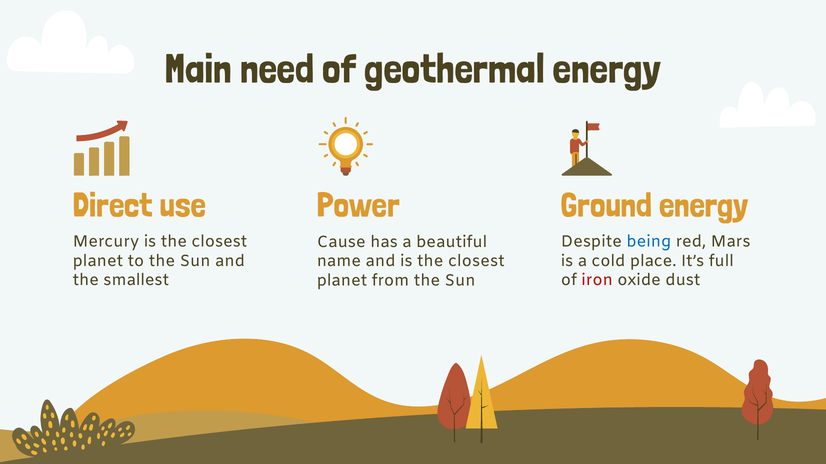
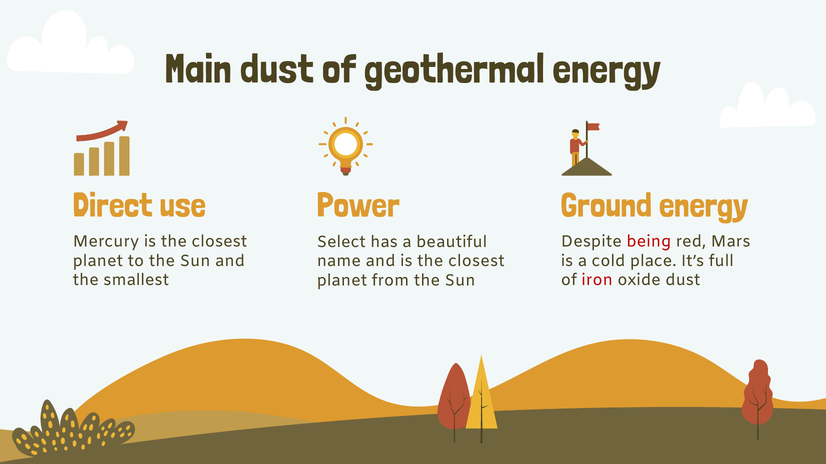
Main need: need -> dust (277, 69)
being colour: blue -> red (649, 242)
Cause: Cause -> Select (341, 242)
